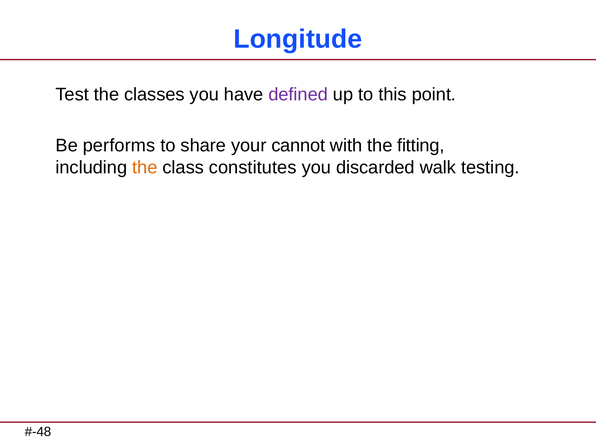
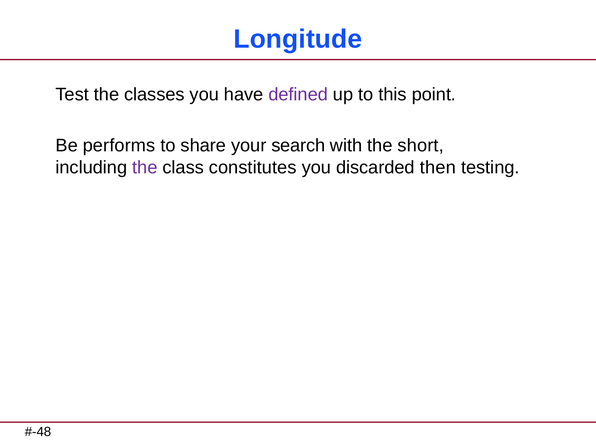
cannot: cannot -> search (298, 146)
fitting: fitting -> short (421, 146)
the colour: orange -> purple (145, 167)
walk: walk -> then (438, 167)
